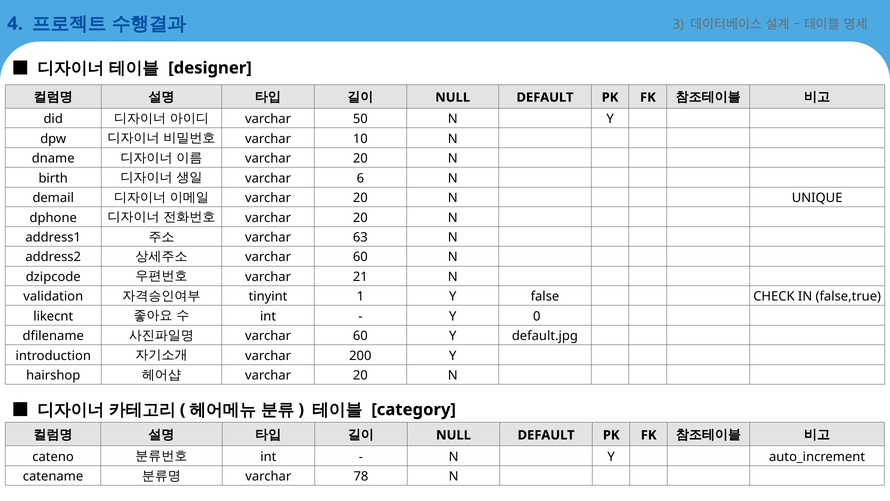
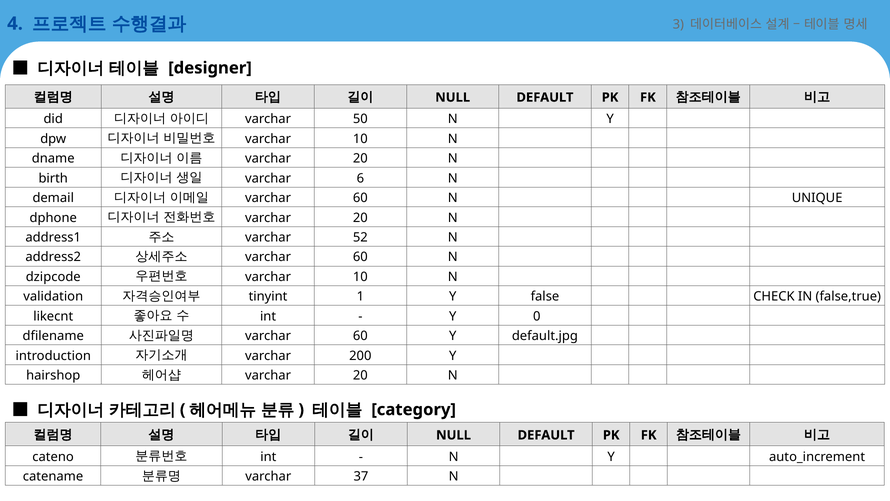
20: 20 -> 60 (360, 198)
63: 63 -> 52 (360, 237)
21: 21 -> 10 (360, 277)
78: 78 -> 37 (361, 476)
